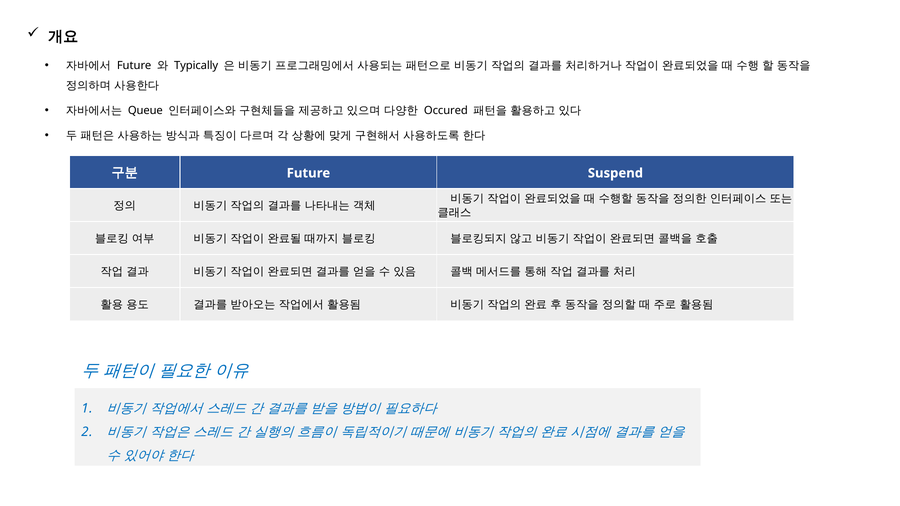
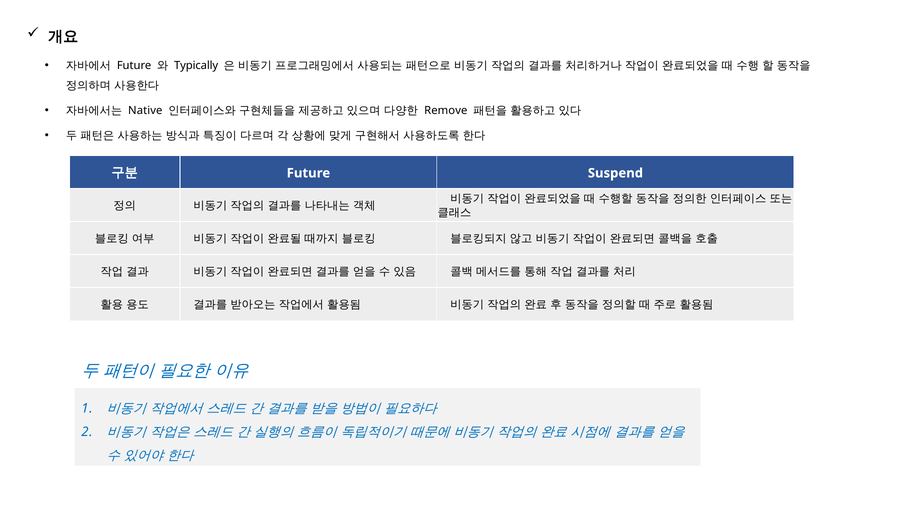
Queue: Queue -> Native (145, 111)
Occured: Occured -> Remove (446, 111)
